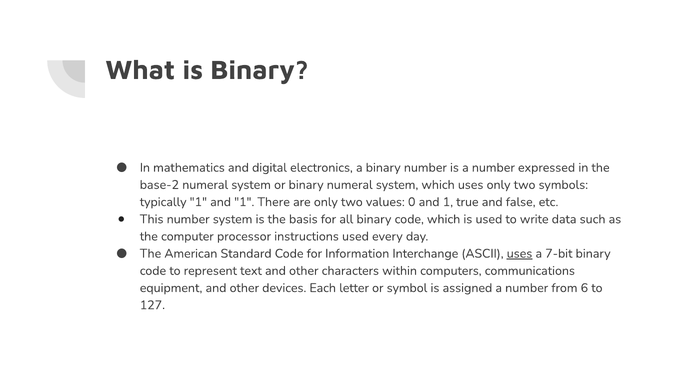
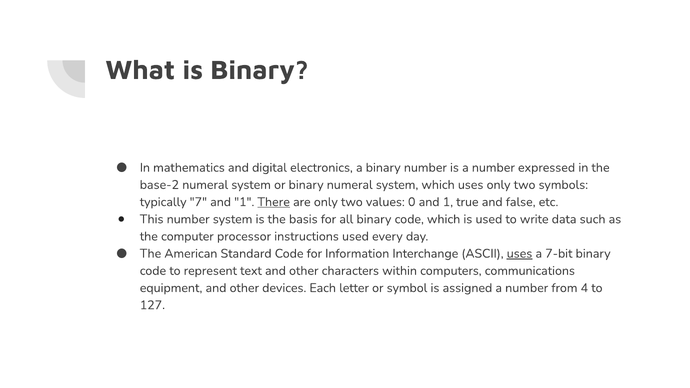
typically 1: 1 -> 7 (198, 202)
There underline: none -> present (274, 202)
6: 6 -> 4 (584, 288)
